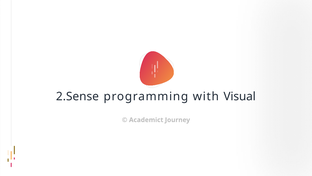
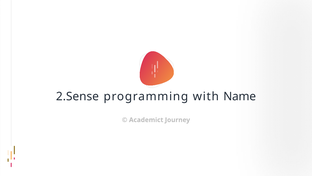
Visual: Visual -> Name (240, 96)
